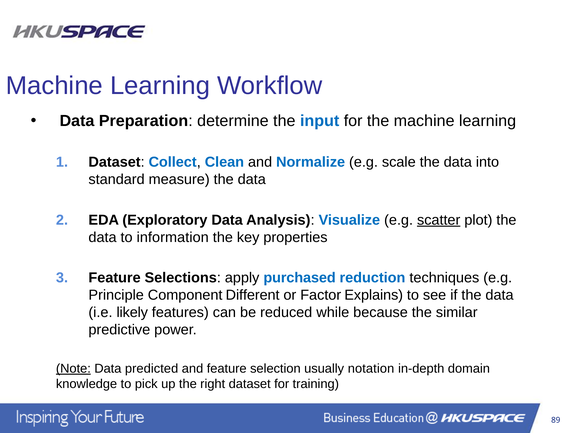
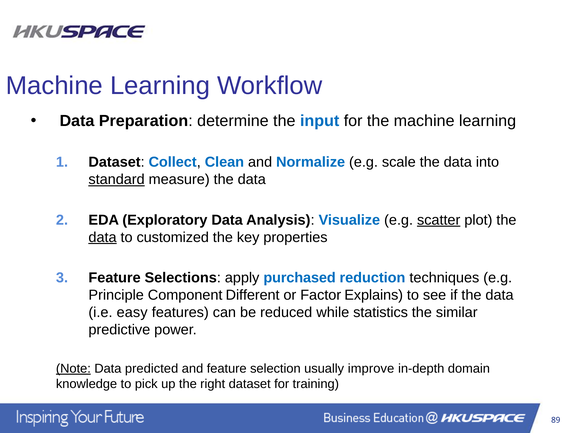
standard underline: none -> present (117, 180)
data underline: none -> present (103, 238)
information: information -> customized (173, 238)
likely: likely -> easy (132, 313)
because: because -> statistics (381, 313)
notation: notation -> improve (371, 369)
